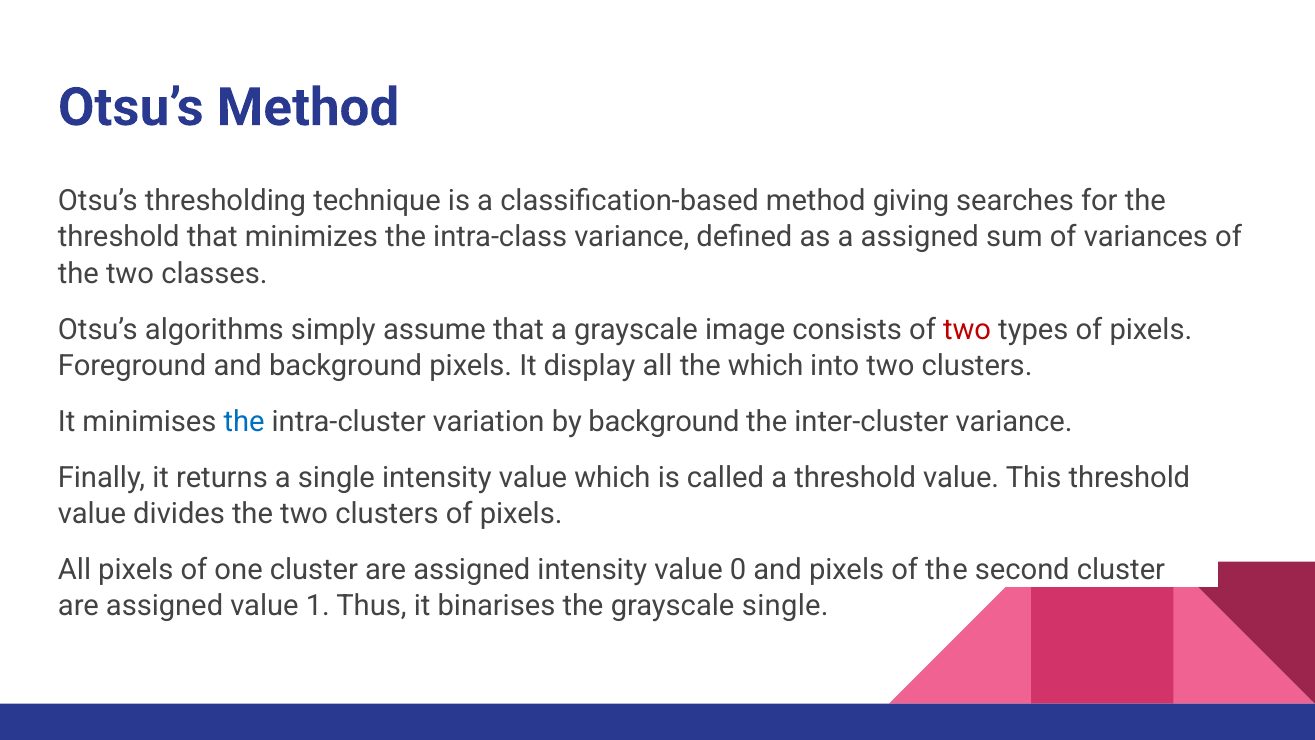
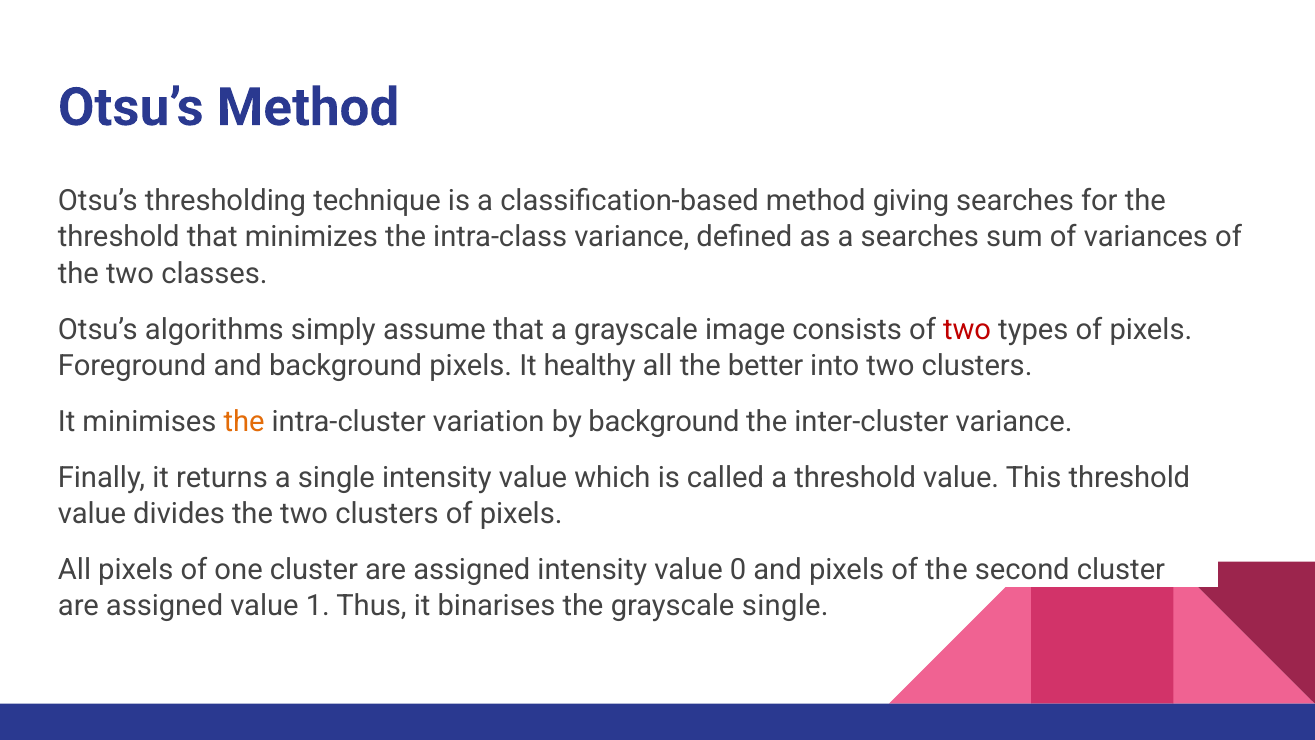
a assigned: assigned -> searches (920, 237)
display: display -> healthy (590, 366)
the which: which -> better (766, 366)
the colour: blue -> orange (244, 422)
